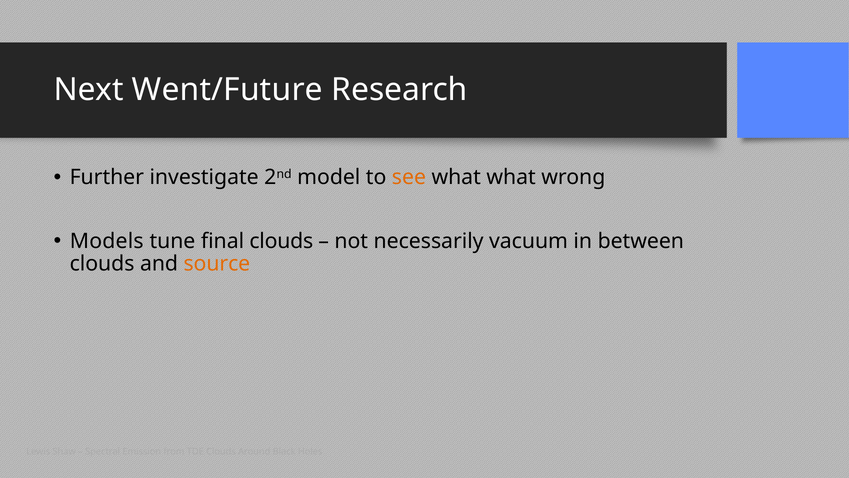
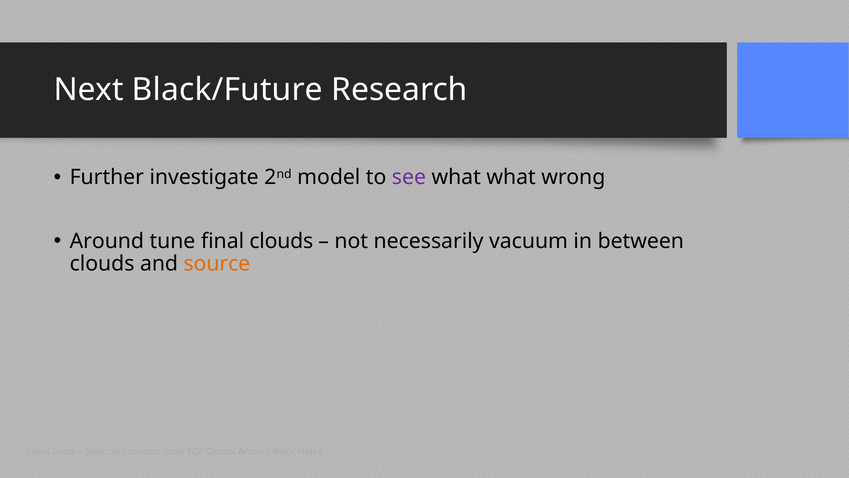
Went/Future: Went/Future -> Black/Future (227, 90)
see colour: orange -> purple (409, 177)
Models: Models -> Around (107, 241)
